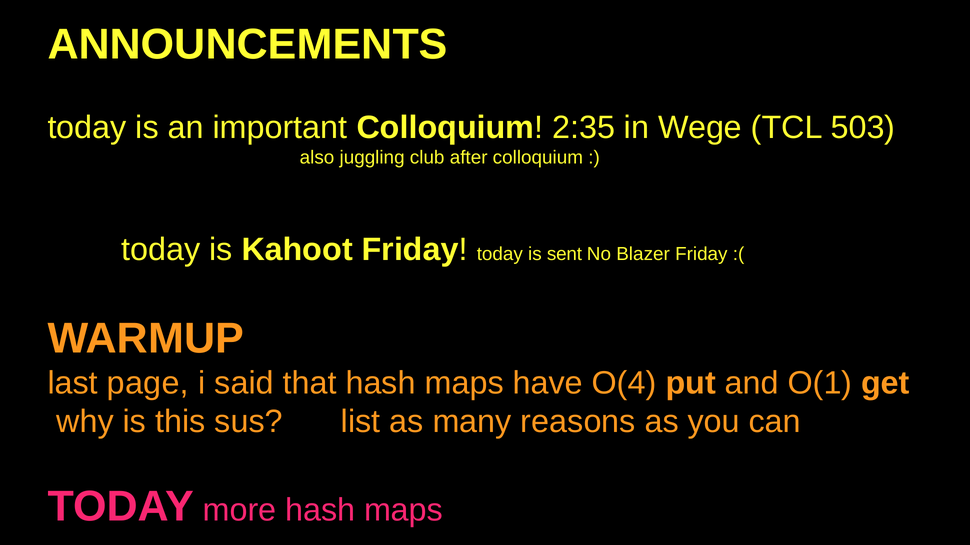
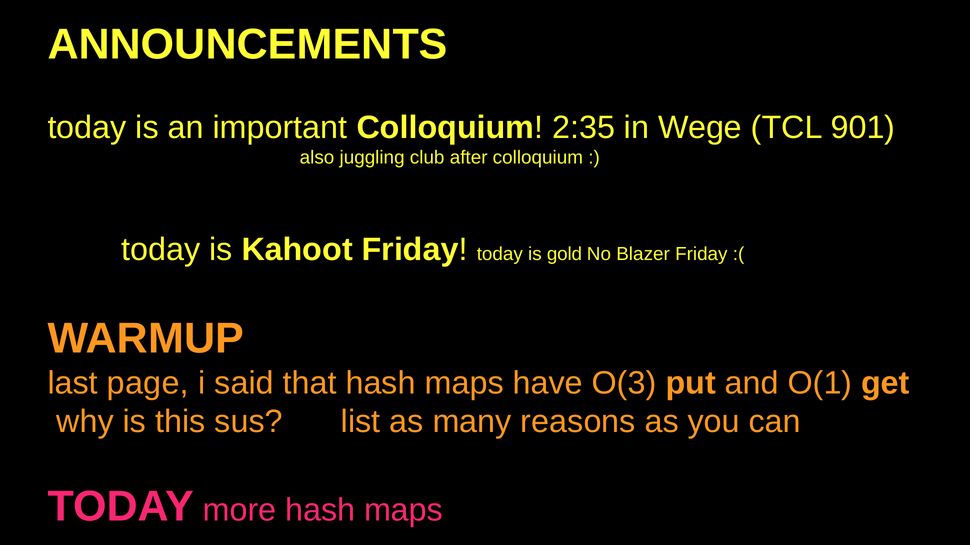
503: 503 -> 901 (863, 128)
sent: sent -> gold (564, 254)
O(4: O(4 -> O(3 (624, 383)
